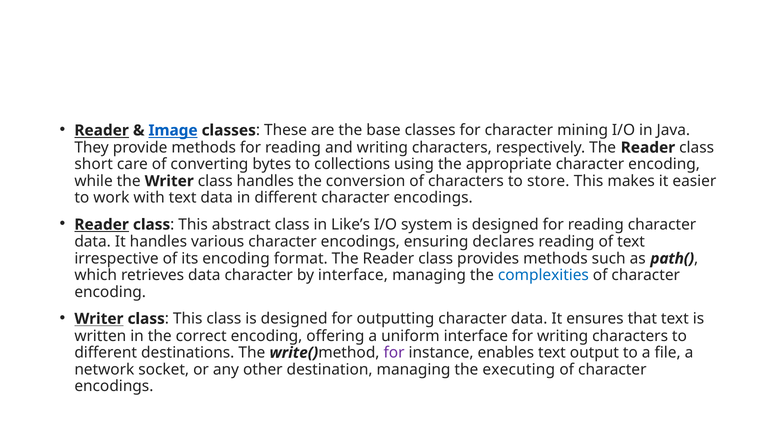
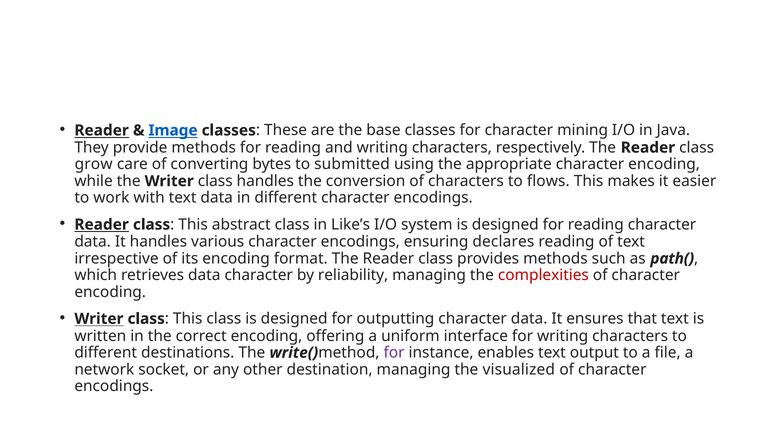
short: short -> grow (94, 164)
collections: collections -> submitted (352, 164)
store: store -> flows (548, 181)
by interface: interface -> reliability (353, 275)
complexities colour: blue -> red (543, 275)
executing: executing -> visualized (519, 369)
